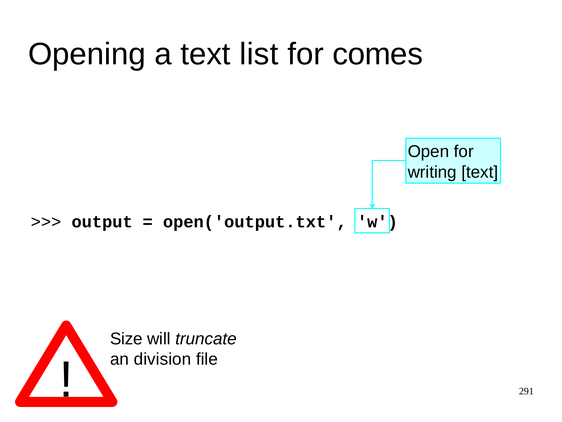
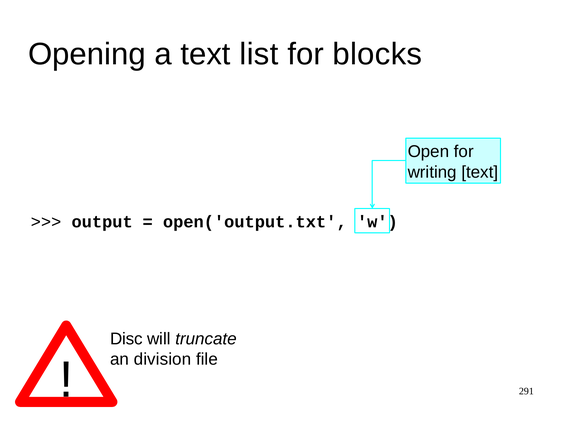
comes: comes -> blocks (377, 54)
Size: Size -> Disc (126, 339)
